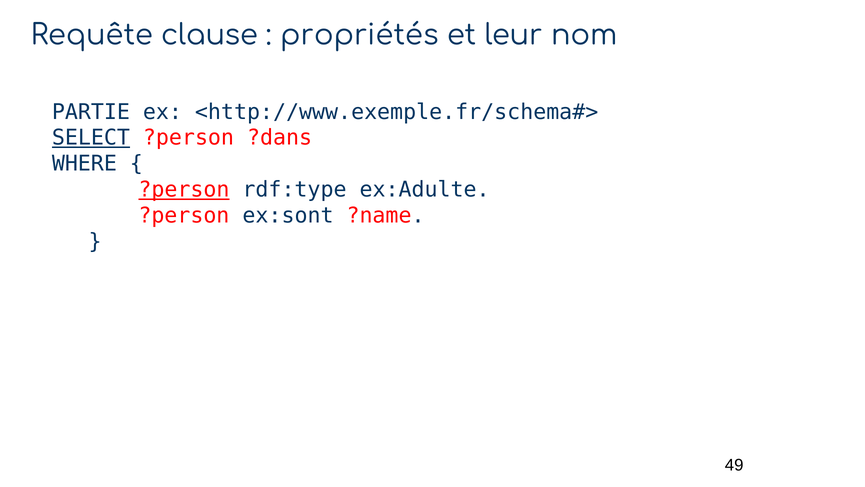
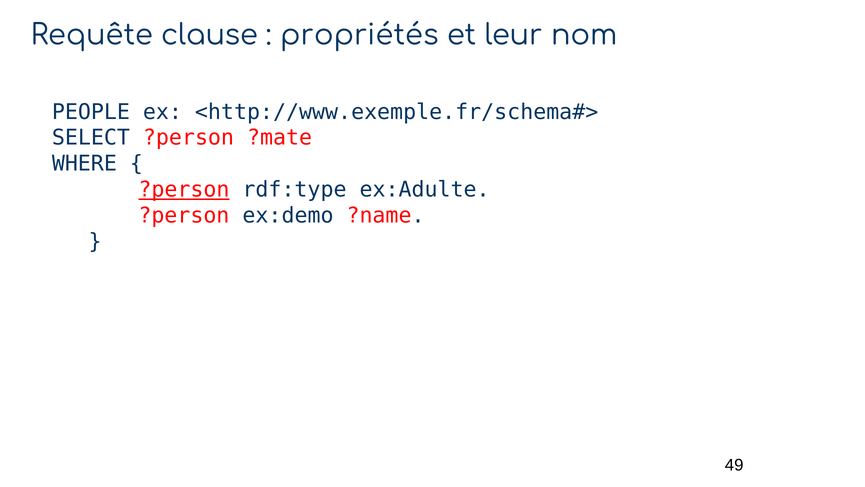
PARTIE: PARTIE -> PEOPLE (91, 112)
SELECT underline: present -> none (91, 138)
?dans: ?dans -> ?mate (280, 138)
ex:sont: ex:sont -> ex:demo (288, 216)
